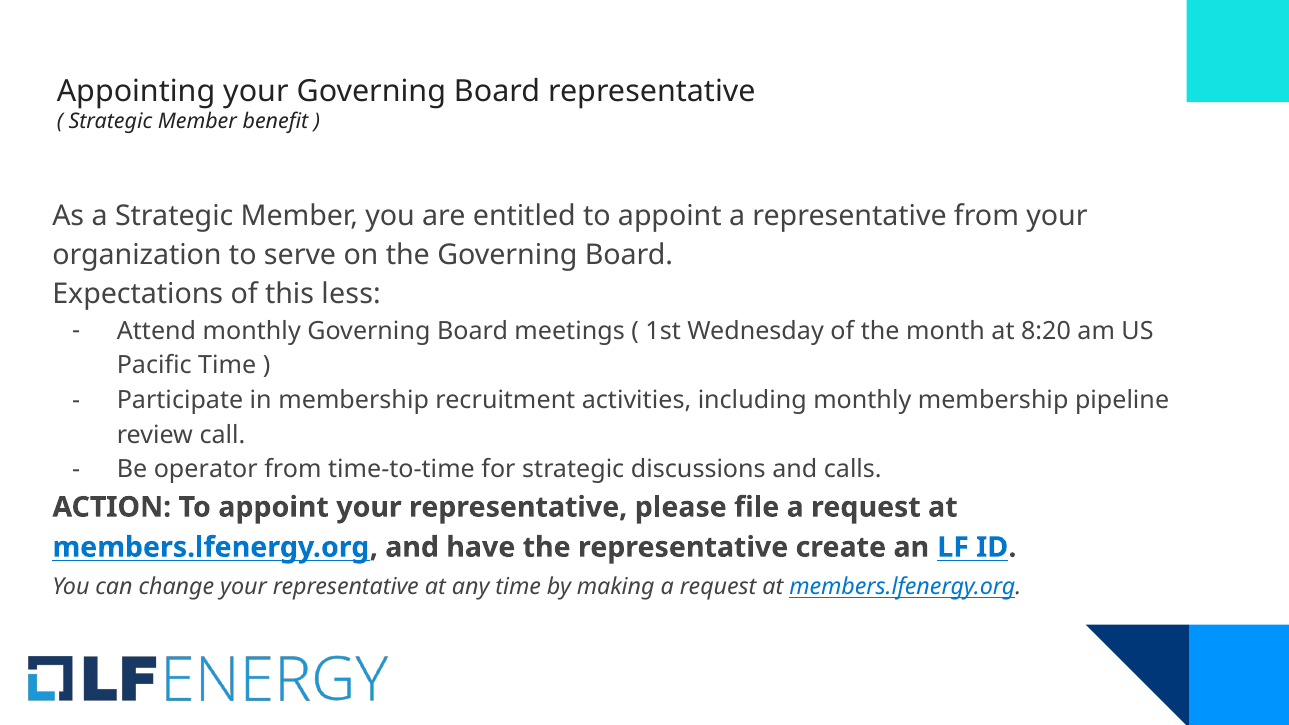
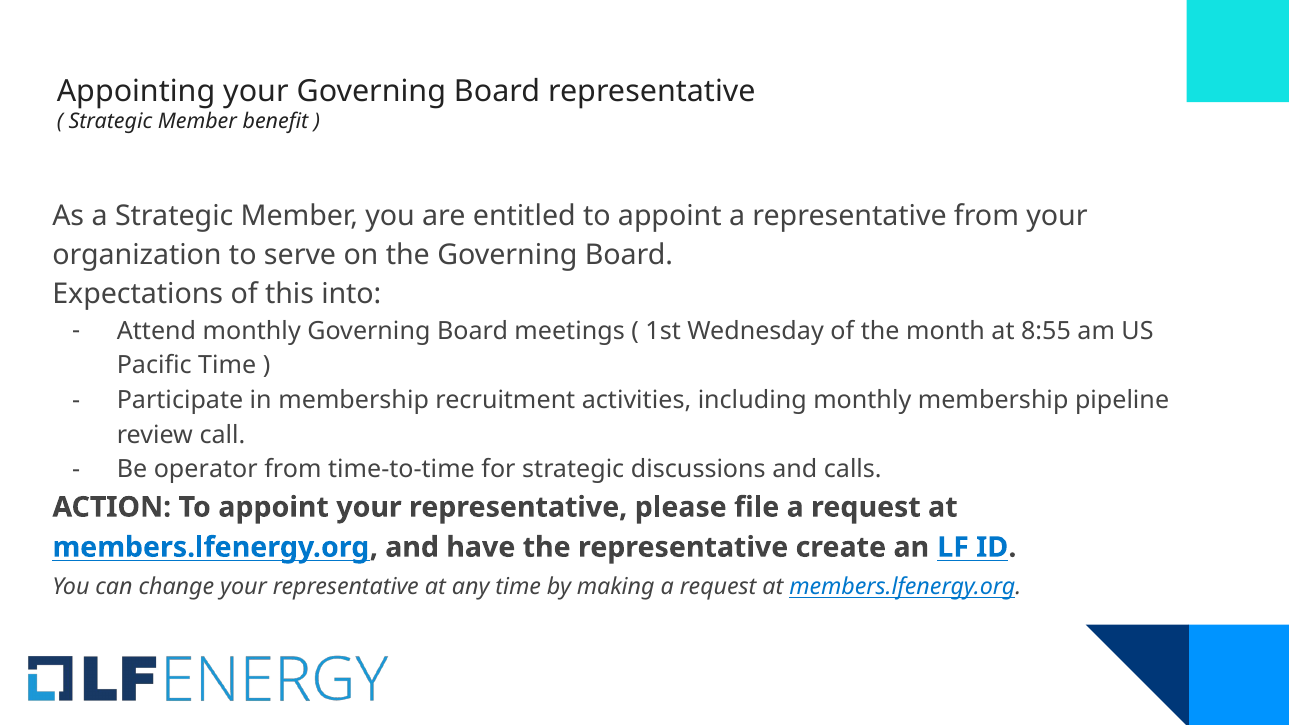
less: less -> into (351, 295)
8:20: 8:20 -> 8:55 (1046, 331)
